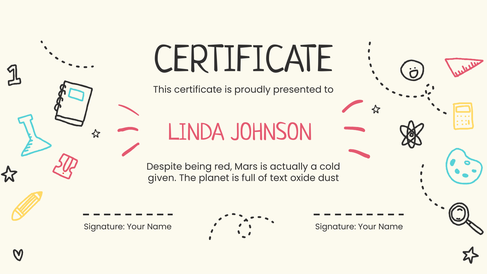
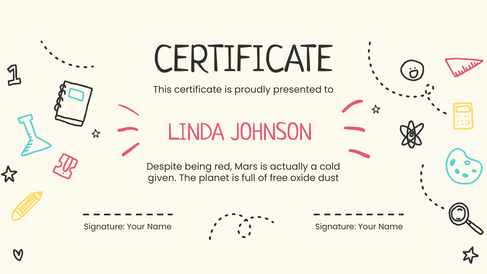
text: text -> free (279, 178)
